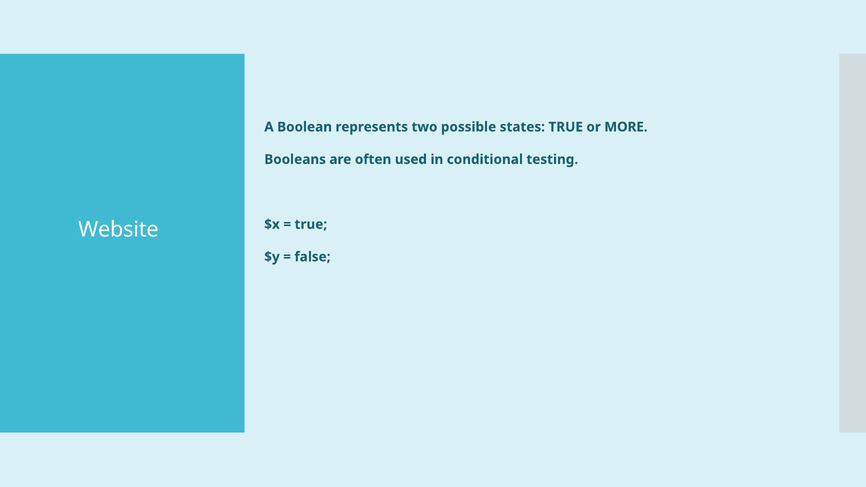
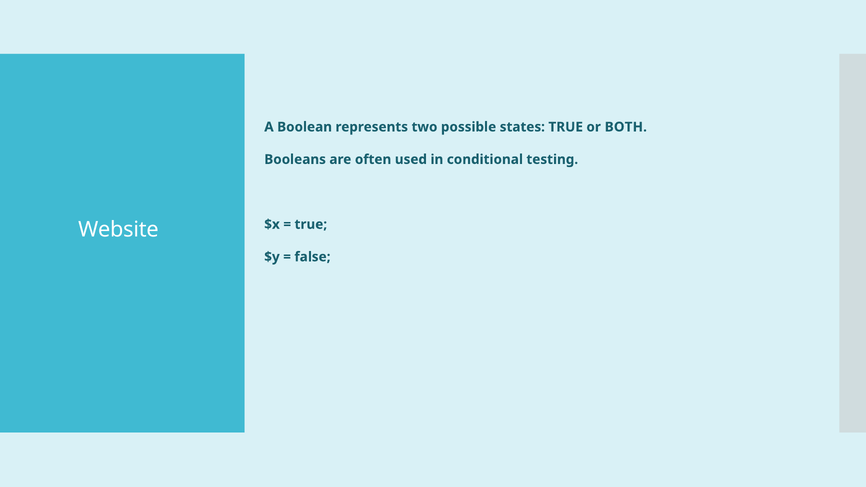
MORE: MORE -> BOTH (626, 127)
